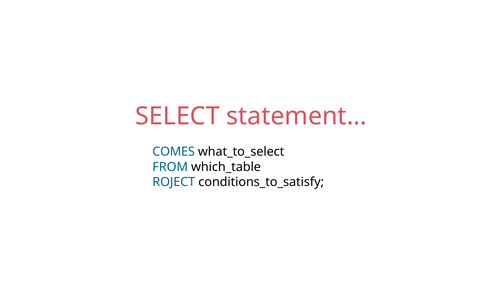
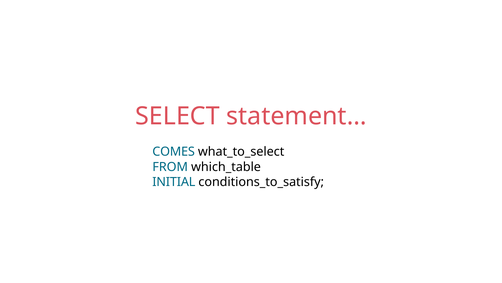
ROJECT: ROJECT -> INITIAL (174, 182)
